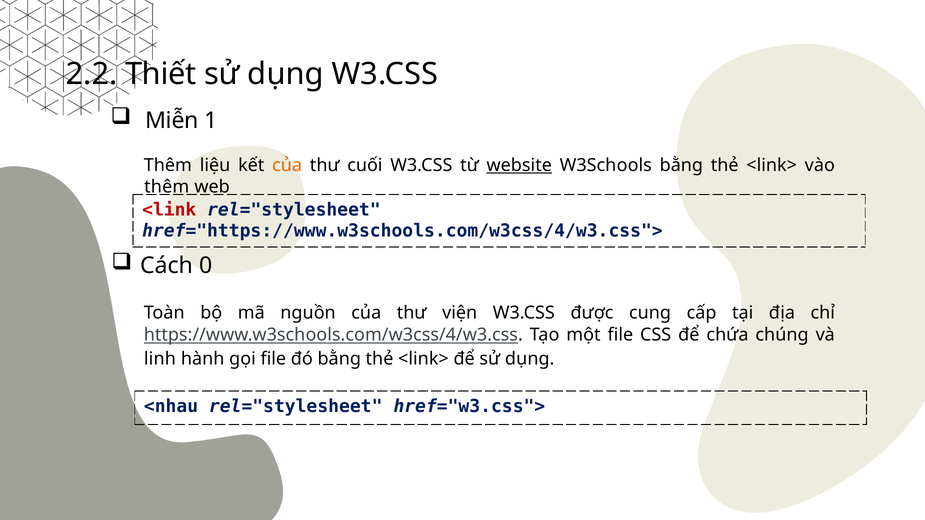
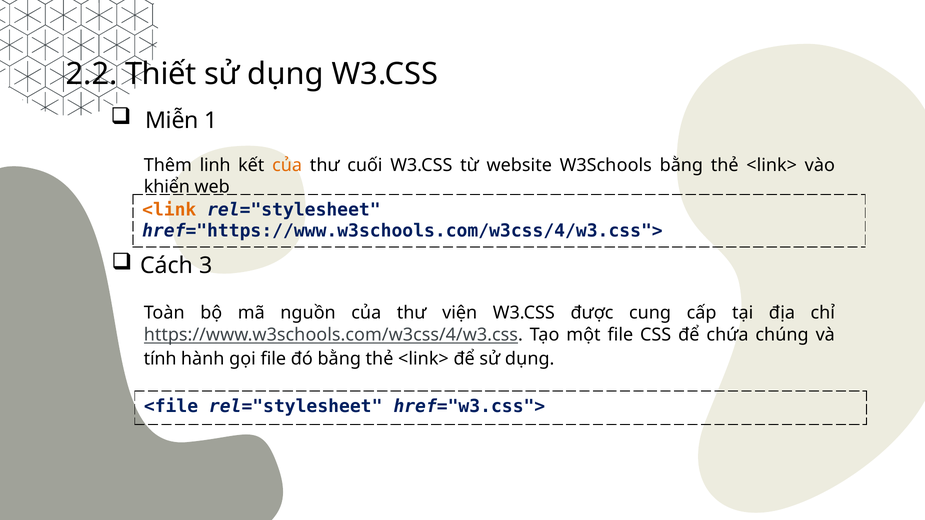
liệu: liệu -> linh (215, 165)
website underline: present -> none (519, 165)
thêm: thêm -> khiển (167, 187)
<link colour: red -> orange (169, 210)
0: 0 -> 3 (206, 266)
linh: linh -> tính (160, 359)
<nhau: <nhau -> <file (171, 407)
